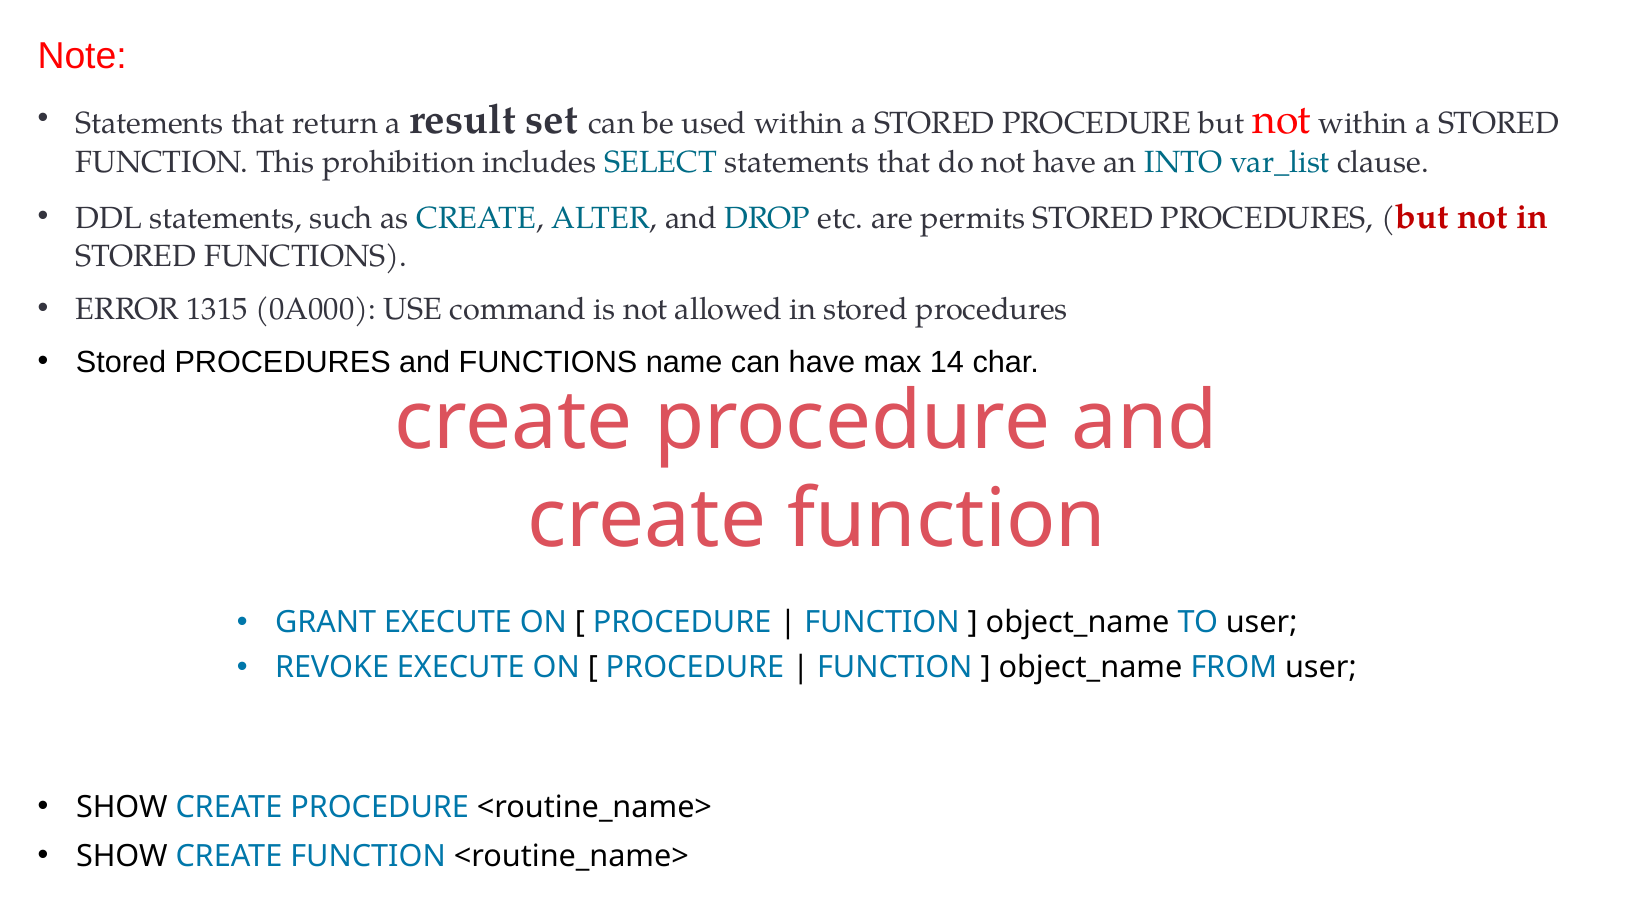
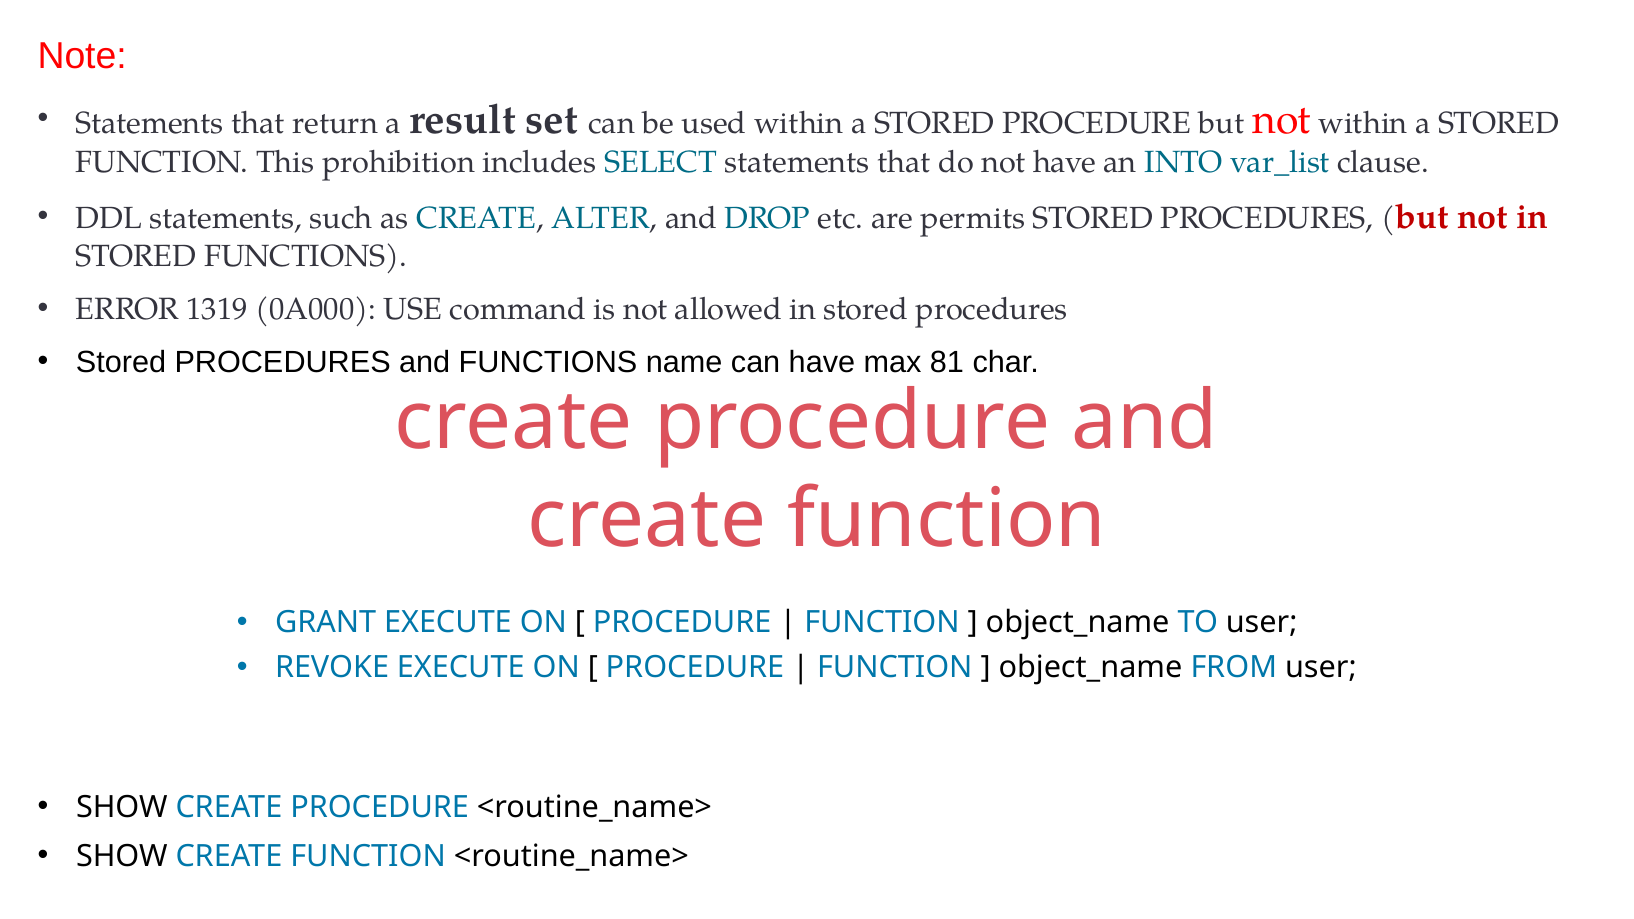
1315: 1315 -> 1319 (217, 309)
14: 14 -> 81 (947, 362)
